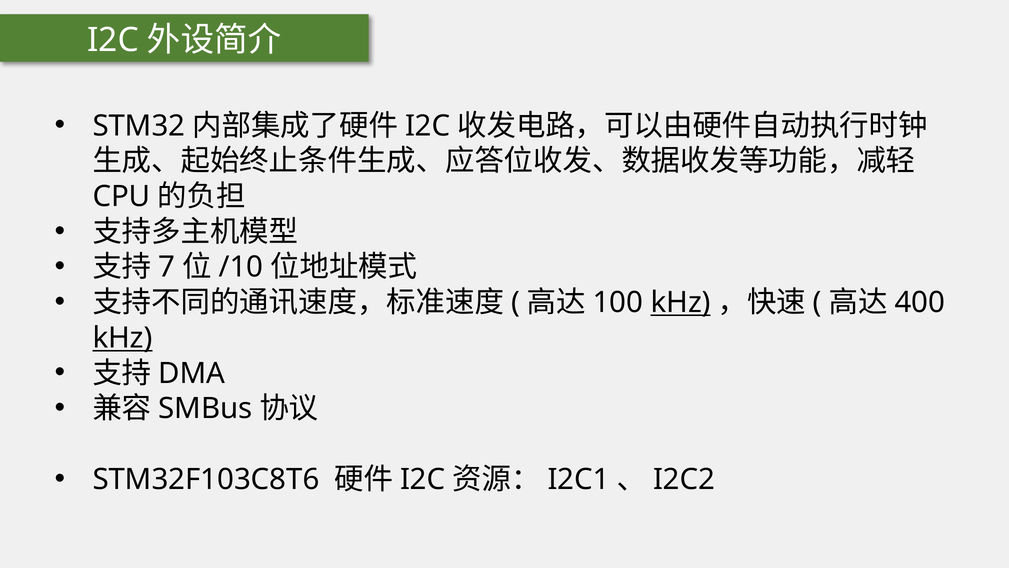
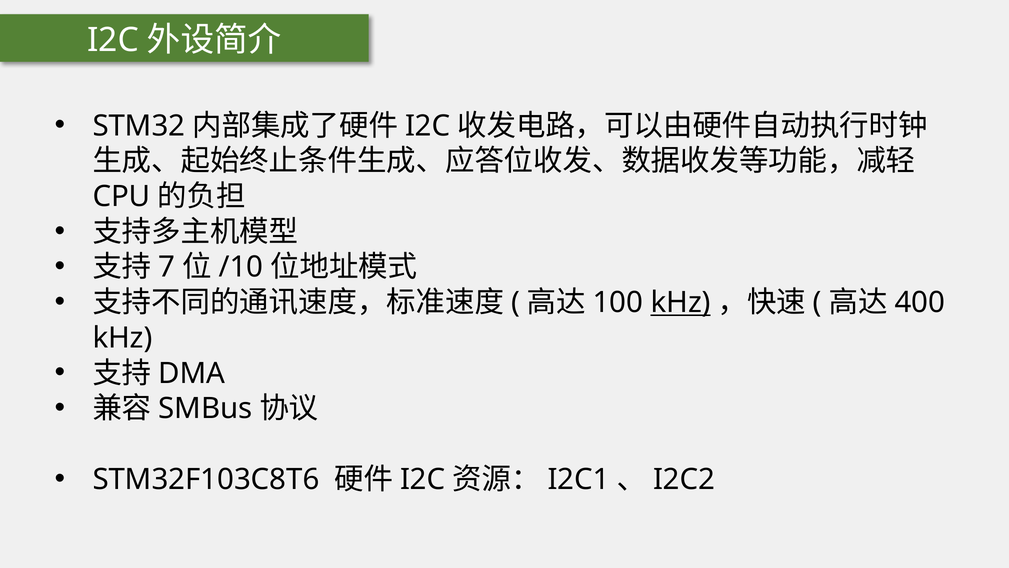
kHz underline: present -> none (123, 338)
